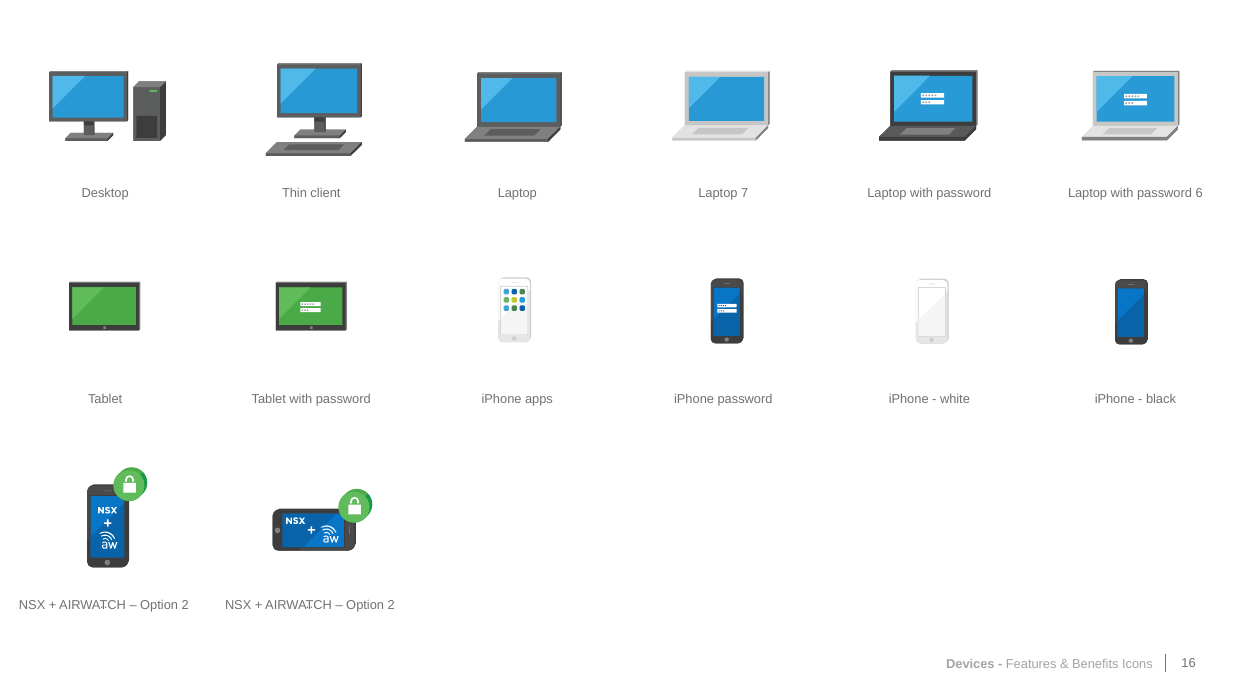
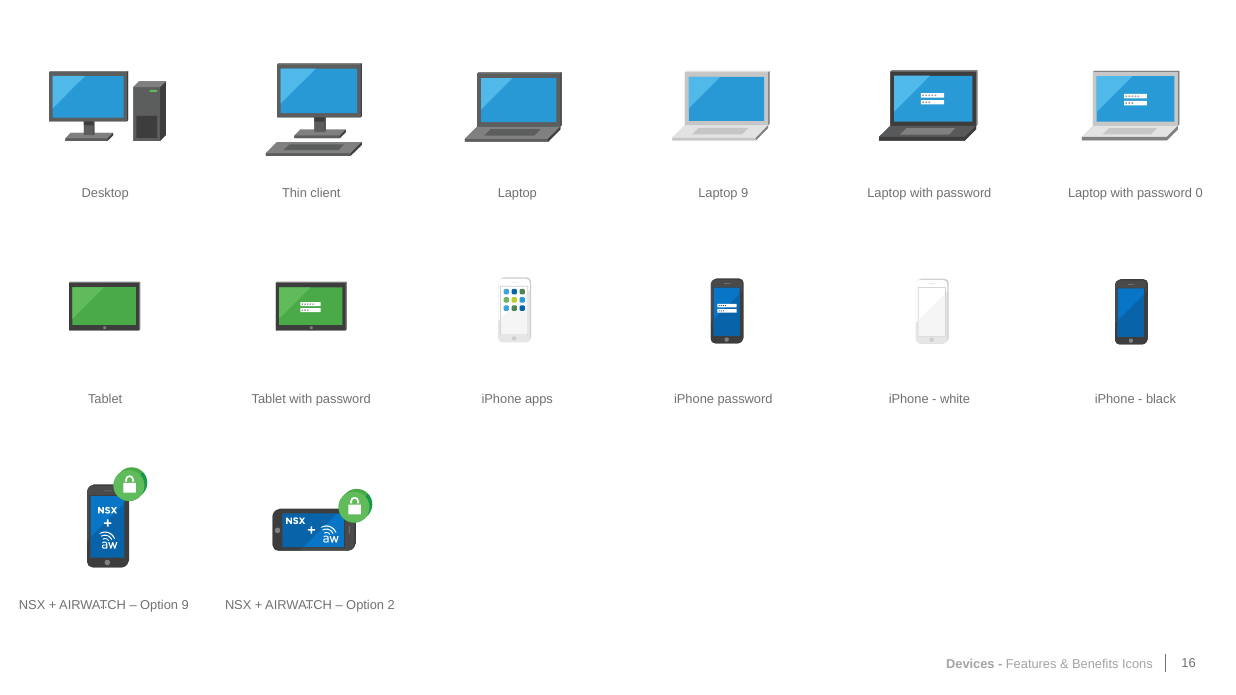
Laptop 7: 7 -> 9 (745, 194)
6: 6 -> 0 (1199, 194)
2: 2 -> 9 (185, 606)
